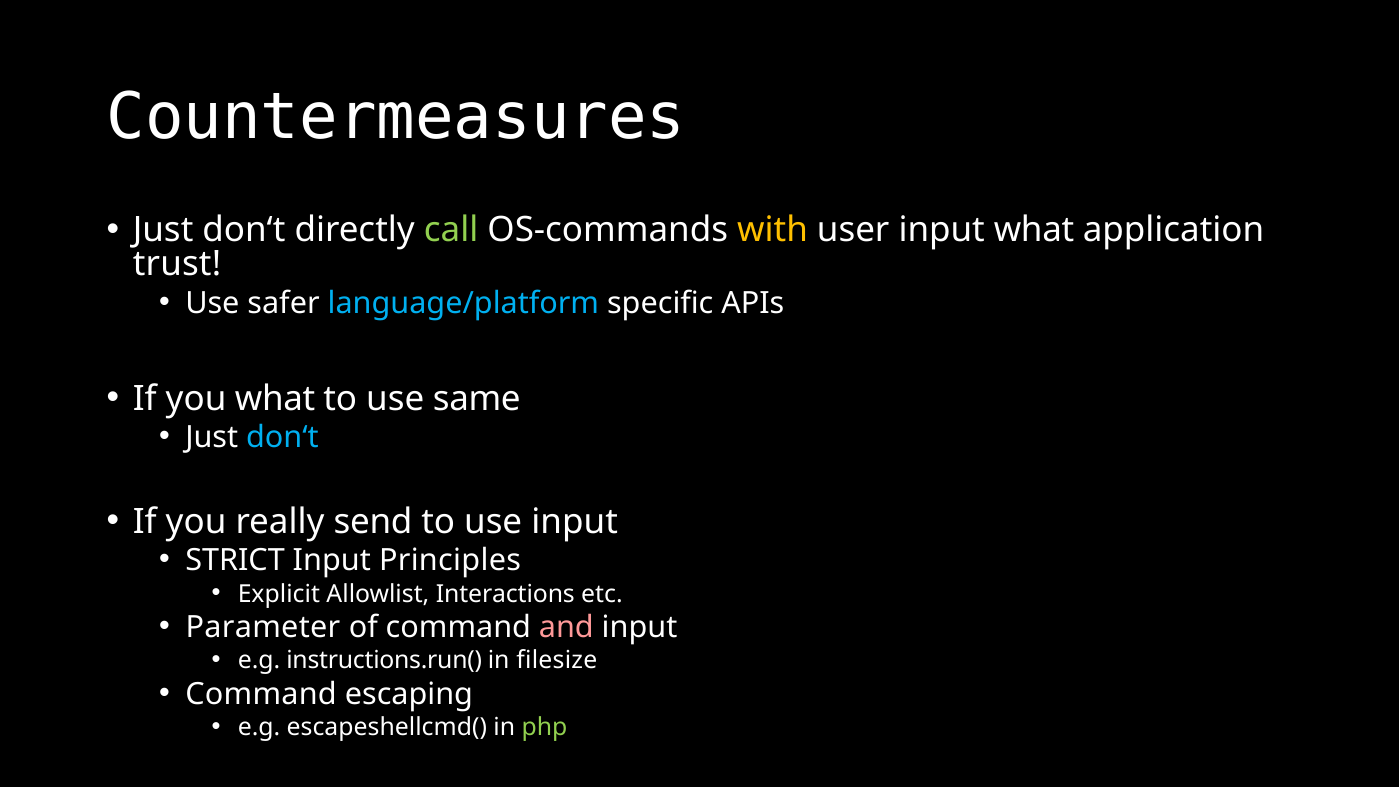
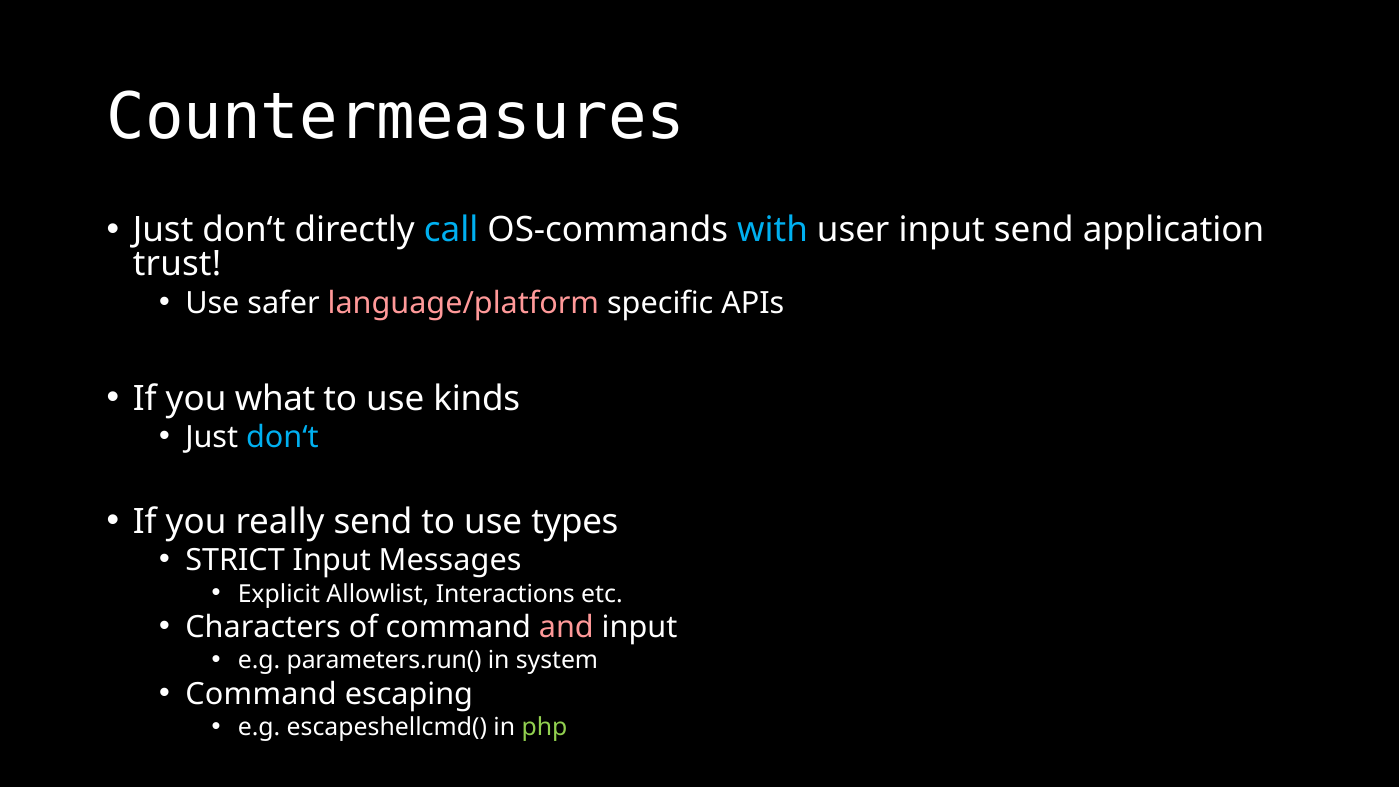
call colour: light green -> light blue (451, 230)
with colour: yellow -> light blue (773, 230)
input what: what -> send (1034, 230)
language/platform colour: light blue -> pink (463, 303)
same: same -> kinds (477, 399)
use input: input -> types (575, 522)
Principles: Principles -> Messages (450, 560)
Parameter: Parameter -> Characters (263, 627)
instructions.run(: instructions.run( -> parameters.run( (384, 661)
filesize: filesize -> system (557, 661)
